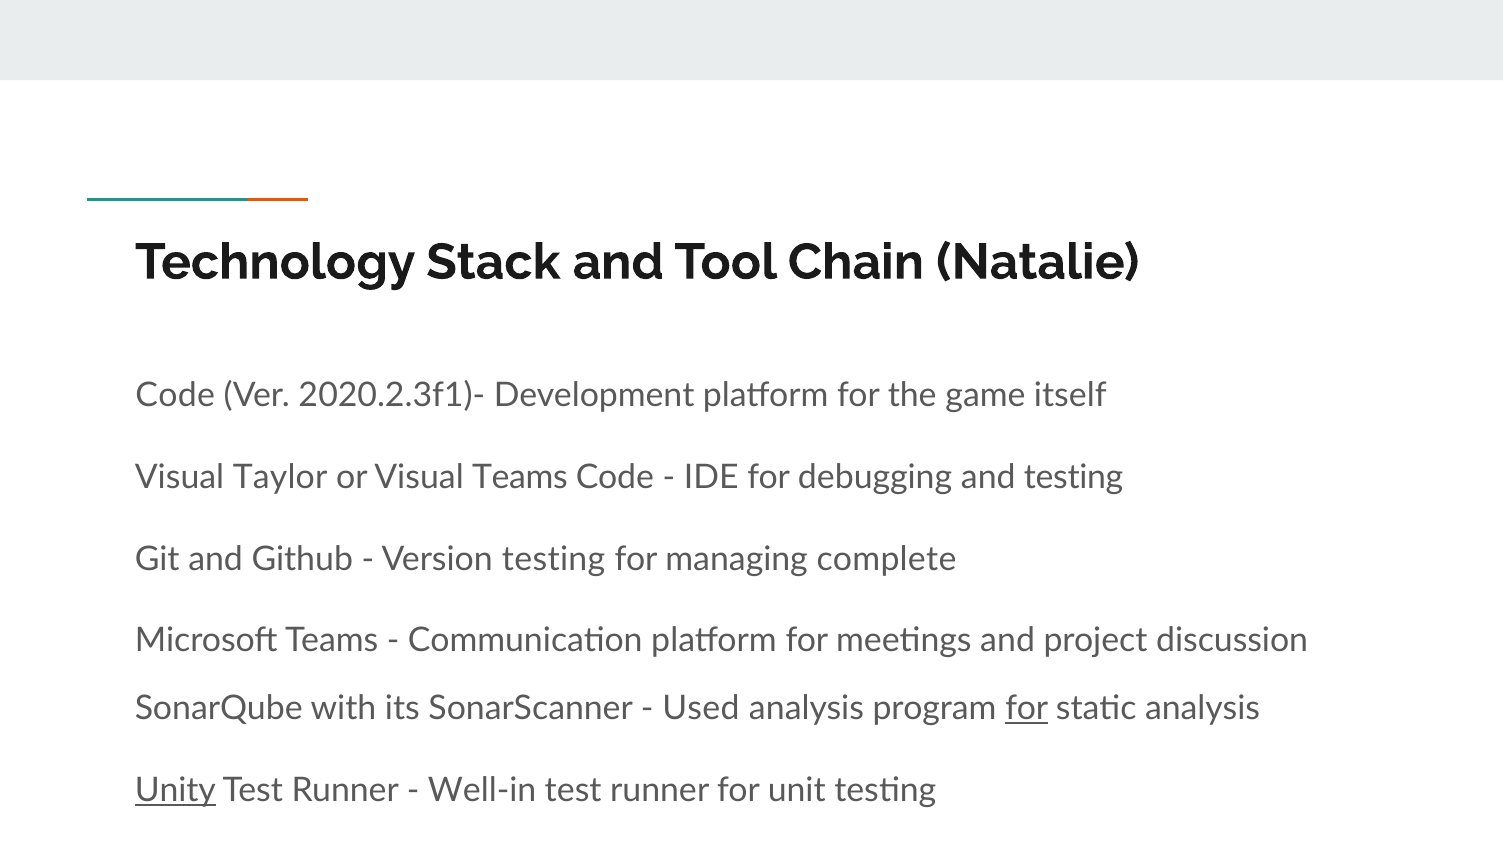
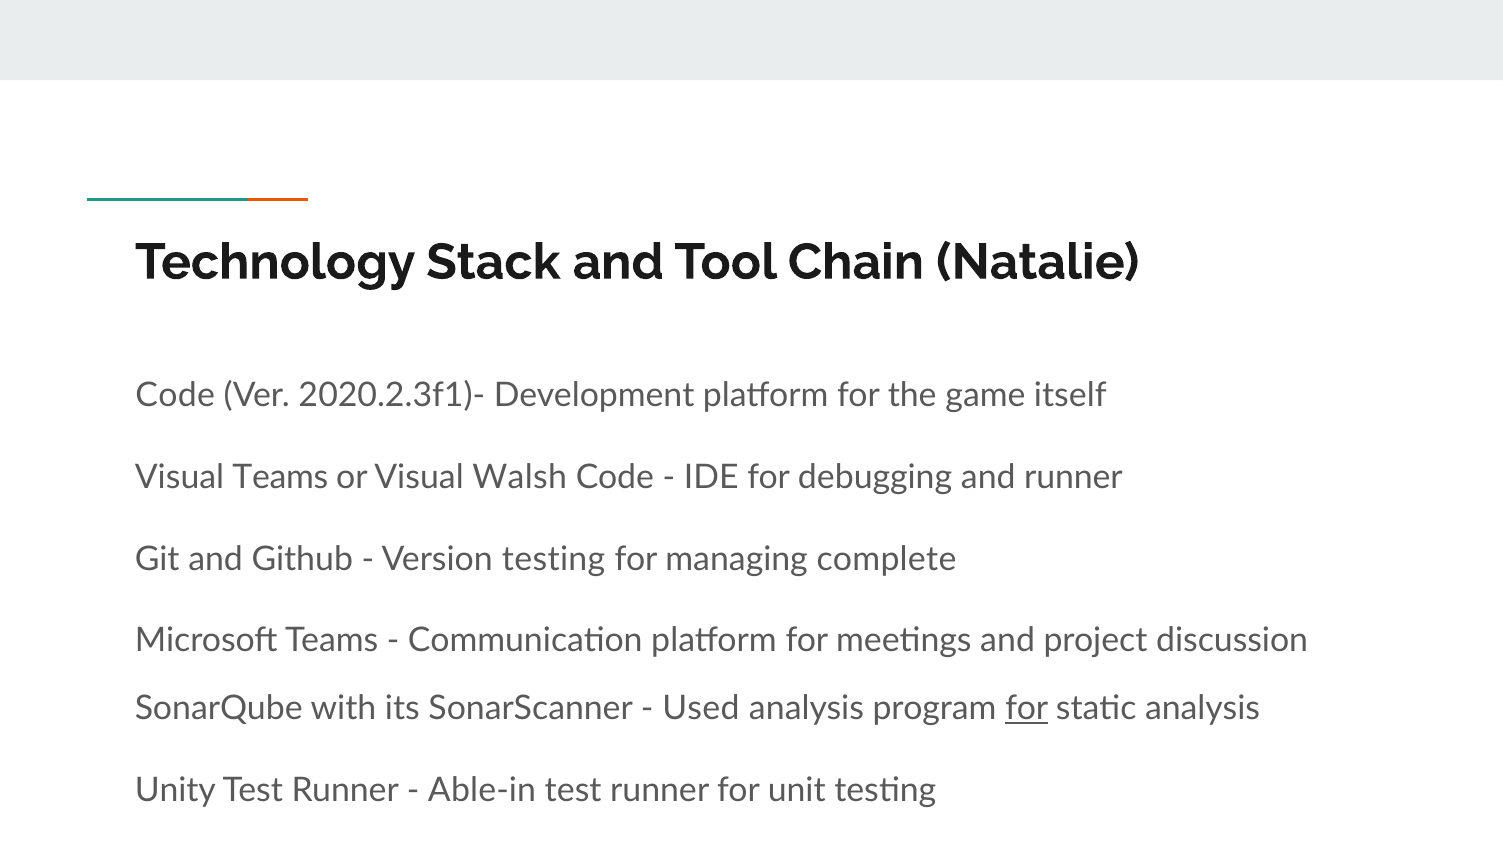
Visual Taylor: Taylor -> Teams (280, 477)
Visual Teams: Teams -> Walsh (520, 477)
and testing: testing -> runner (1073, 477)
Unity underline: present -> none (175, 791)
Well-in: Well-in -> Able-in (482, 791)
